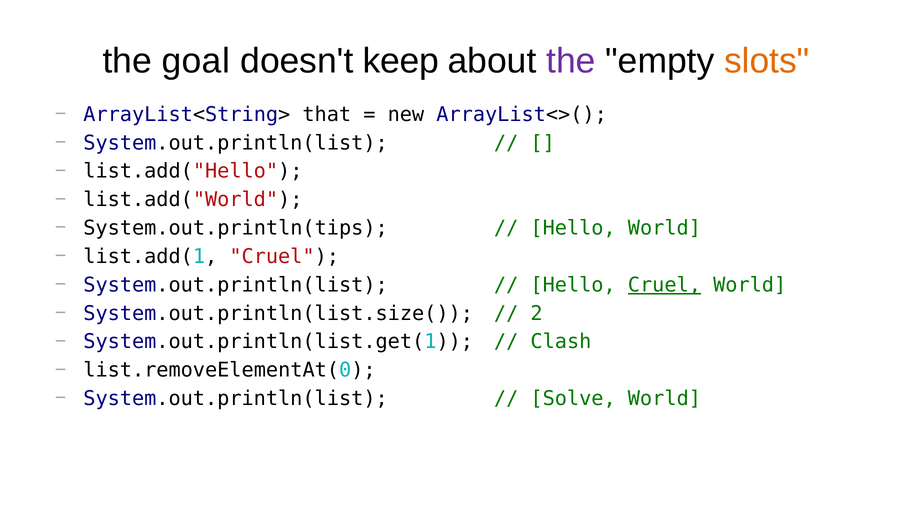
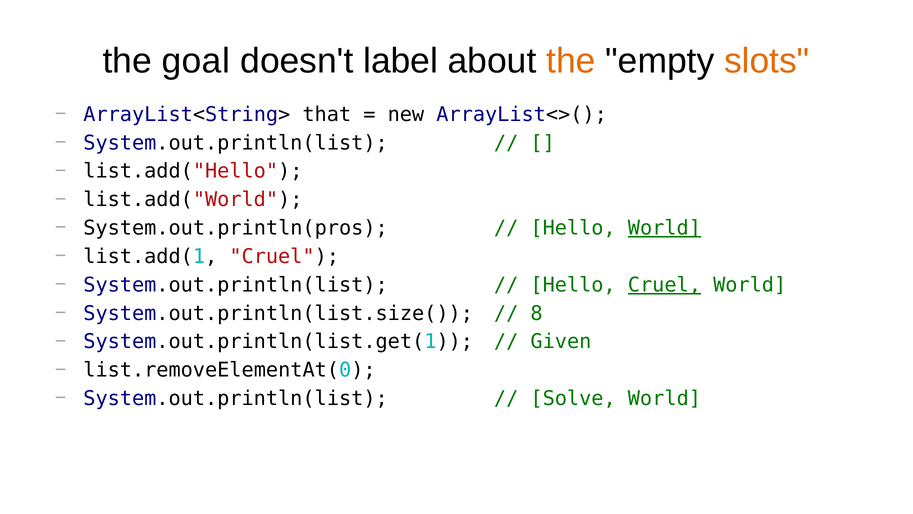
keep: keep -> label (401, 61)
the colour: purple -> orange (571, 61)
System.out.println(tips: System.out.println(tips -> System.out.println(pros (236, 228)
World underline: none -> present (664, 228)
2: 2 -> 8 (537, 313)
Clash: Clash -> Given (561, 342)
